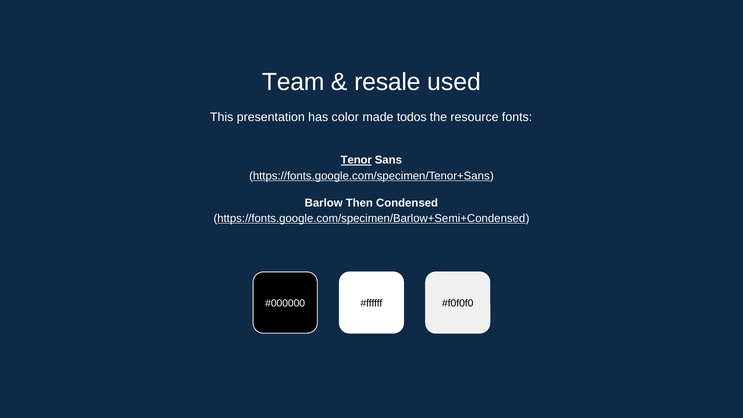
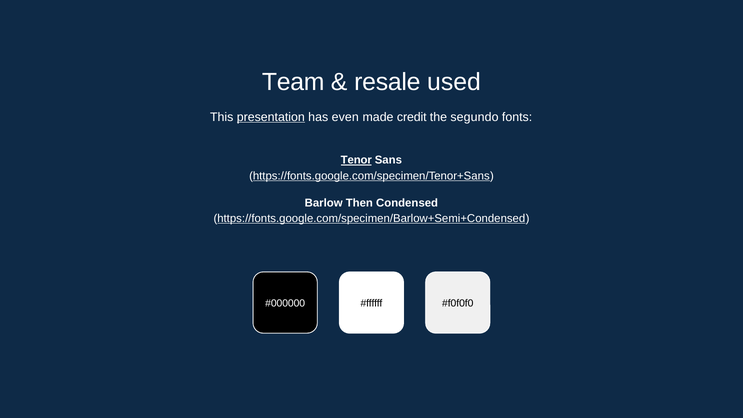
presentation underline: none -> present (271, 117)
color: color -> even (345, 117)
todos: todos -> credit (412, 117)
resource: resource -> segundo (474, 117)
